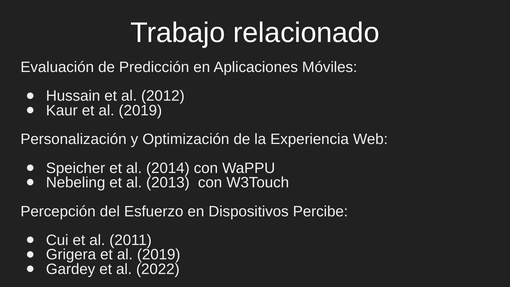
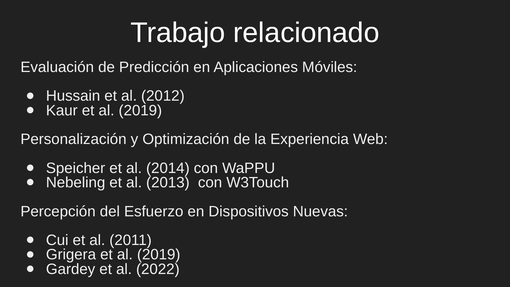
Percibe: Percibe -> Nuevas (320, 211)
